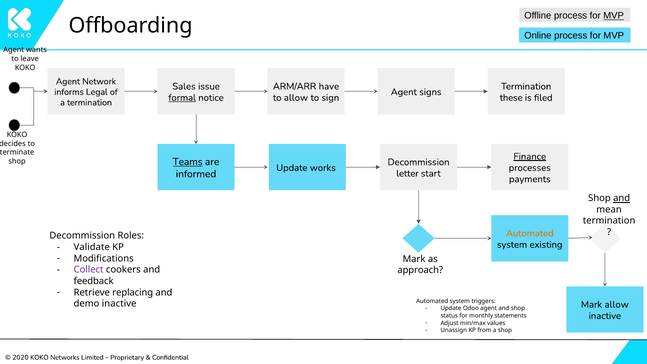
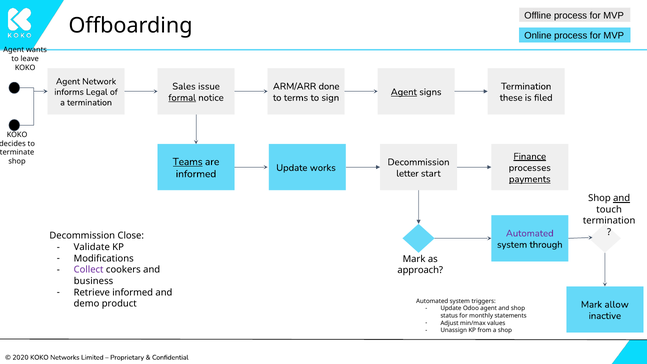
MVP underline: present -> none (614, 15)
have: have -> done (329, 86)
Agent underline: none -> present (404, 92)
to allow: allow -> terms (296, 98)
payments underline: none -> present (530, 179)
mean: mean -> touch (609, 209)
Automated colour: orange -> purple (530, 233)
Roles: Roles -> Close (131, 236)
existing: existing -> through (546, 245)
feedback: feedback -> business (94, 281)
Retrieve replacing: replacing -> informed (133, 292)
demo inactive: inactive -> product (119, 304)
